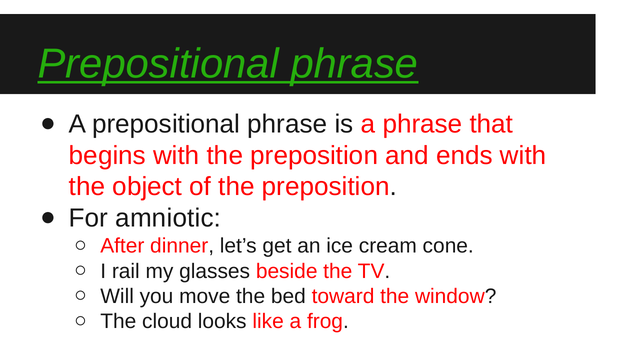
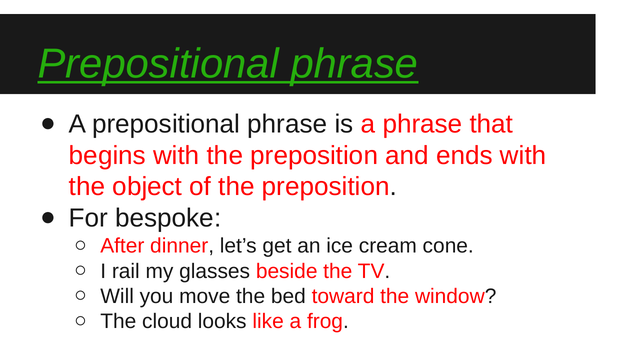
amniotic: amniotic -> bespoke (168, 218)
